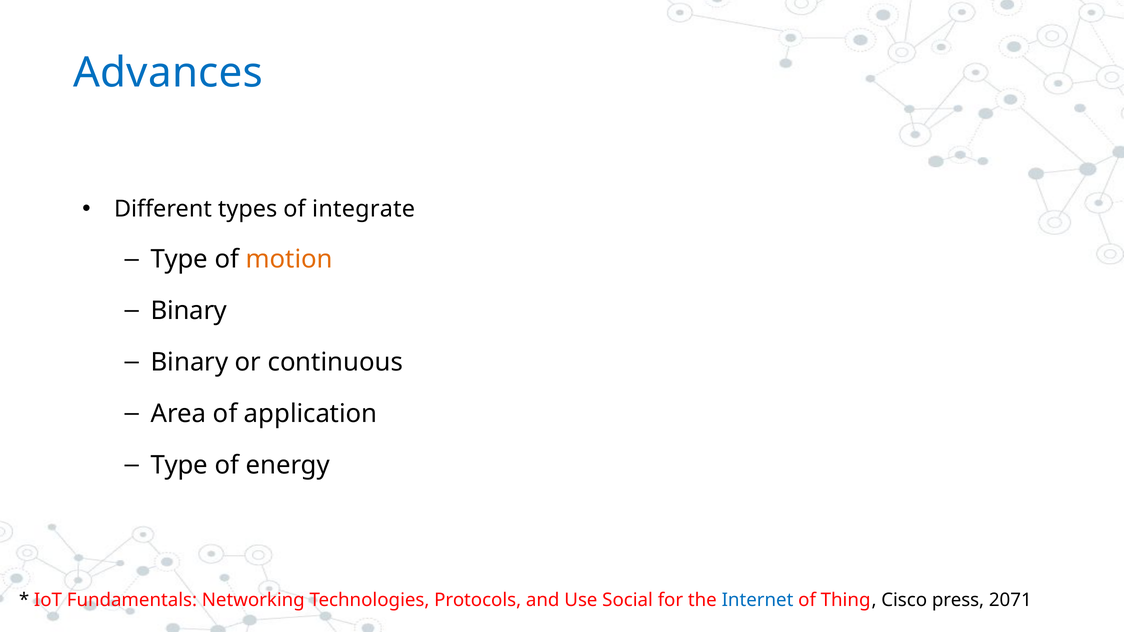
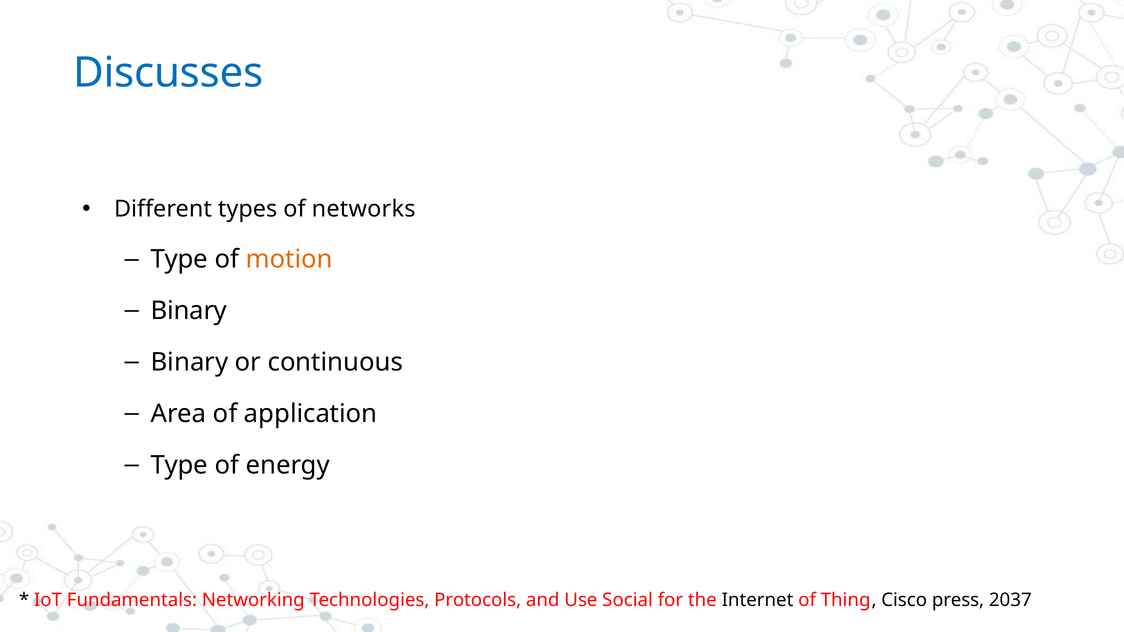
Advances: Advances -> Discusses (168, 73)
integrate: integrate -> networks (364, 209)
Internet colour: blue -> black (758, 600)
2071: 2071 -> 2037 (1010, 600)
